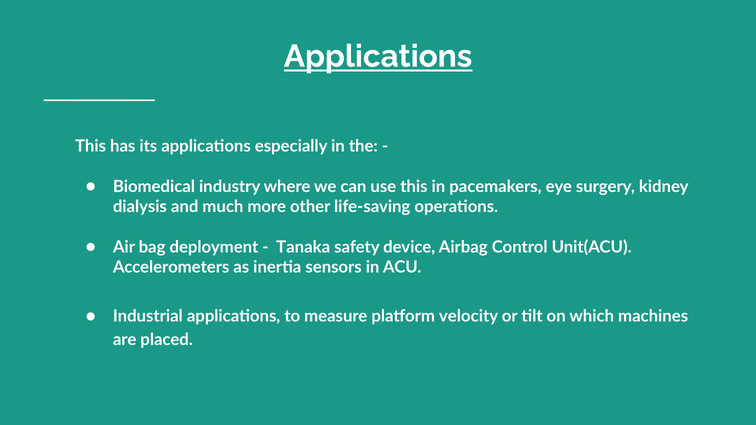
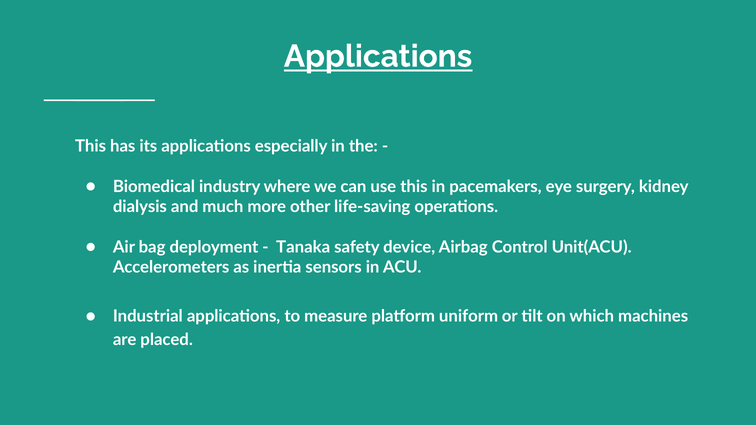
velocity: velocity -> uniform (469, 317)
